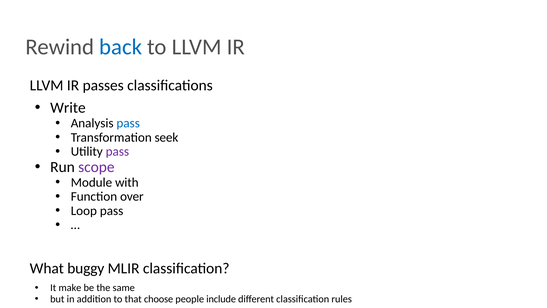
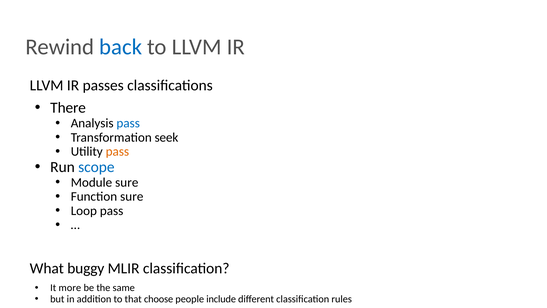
Write: Write -> There (68, 108)
pass colour: purple -> orange (117, 151)
scope colour: purple -> blue (96, 167)
Module with: with -> sure (127, 182)
Function over: over -> sure (132, 196)
make: make -> more (70, 288)
